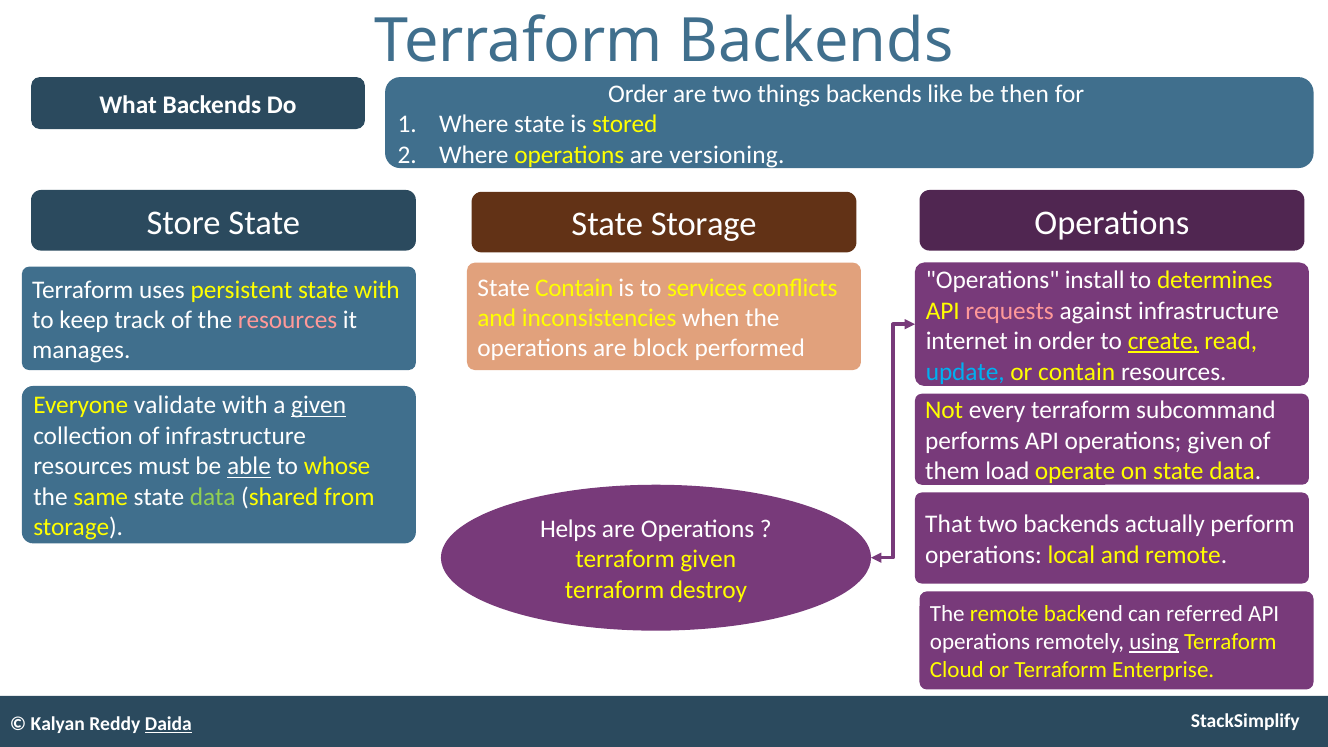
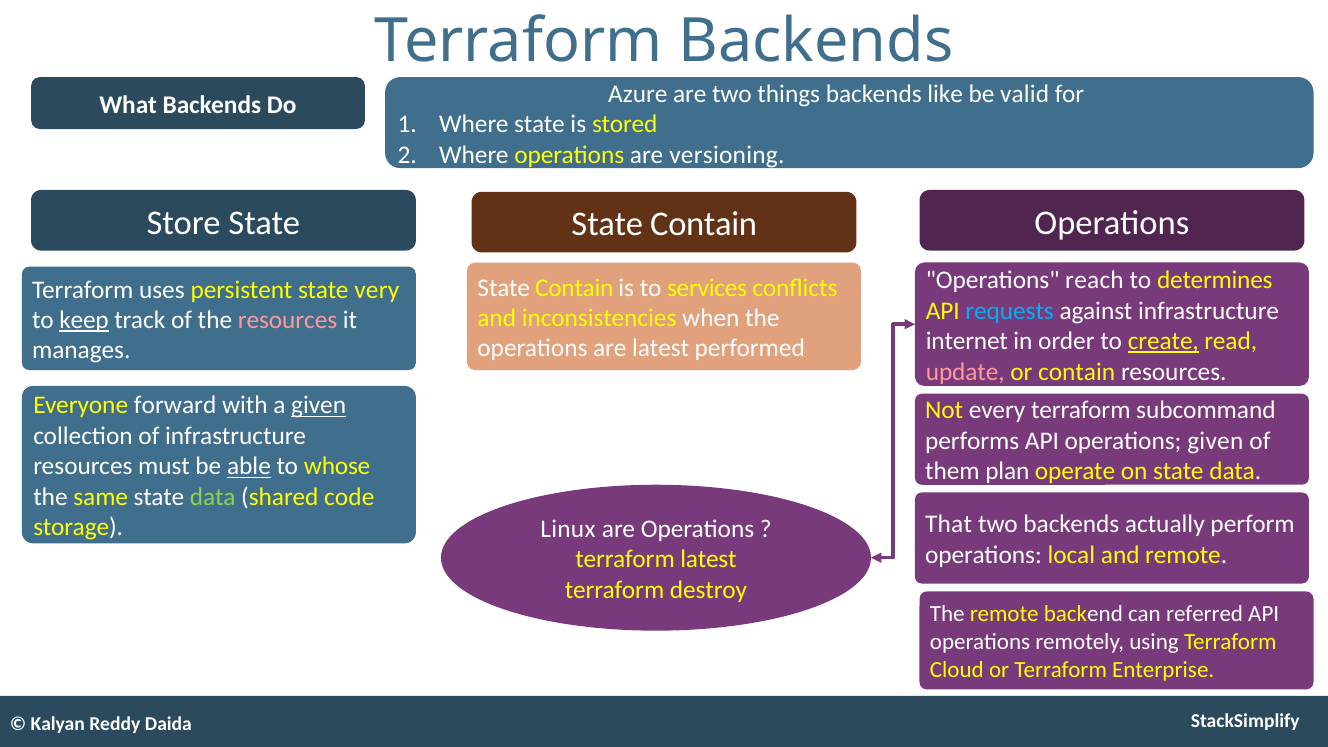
Do Order: Order -> Azure (638, 94)
then: then -> valid (1025, 94)
State State Storage: Storage -> Contain (704, 224)
install: install -> reach (1094, 280)
state with: with -> very (377, 290)
requests colour: pink -> light blue (1010, 311)
keep underline: none -> present (84, 320)
are block: block -> latest (661, 349)
update colour: light blue -> pink (965, 372)
validate: validate -> forward (175, 406)
load: load -> plan (1007, 471)
from: from -> code (349, 497)
Helps: Helps -> Linux (568, 529)
terraform given: given -> latest (708, 559)
using underline: present -> none (1154, 642)
Daida underline: present -> none (168, 724)
